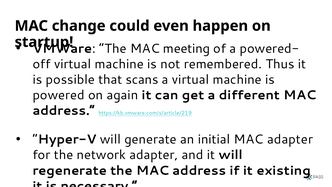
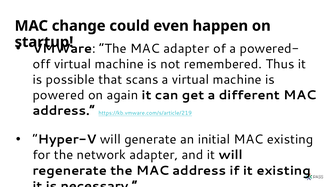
MAC meeting: meeting -> adapter (186, 48)
MAC adapter: adapter -> existing (290, 139)
